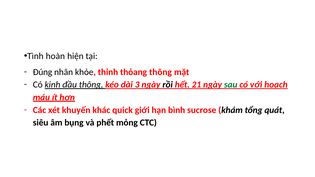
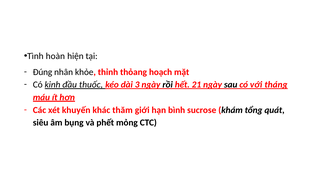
thỏang thông: thông -> hoạch (161, 72)
đầu thông: thông -> thuốc (91, 85)
sau colour: green -> black (231, 85)
hoạch: hoạch -> tháng (276, 85)
quick: quick -> thăm (123, 110)
